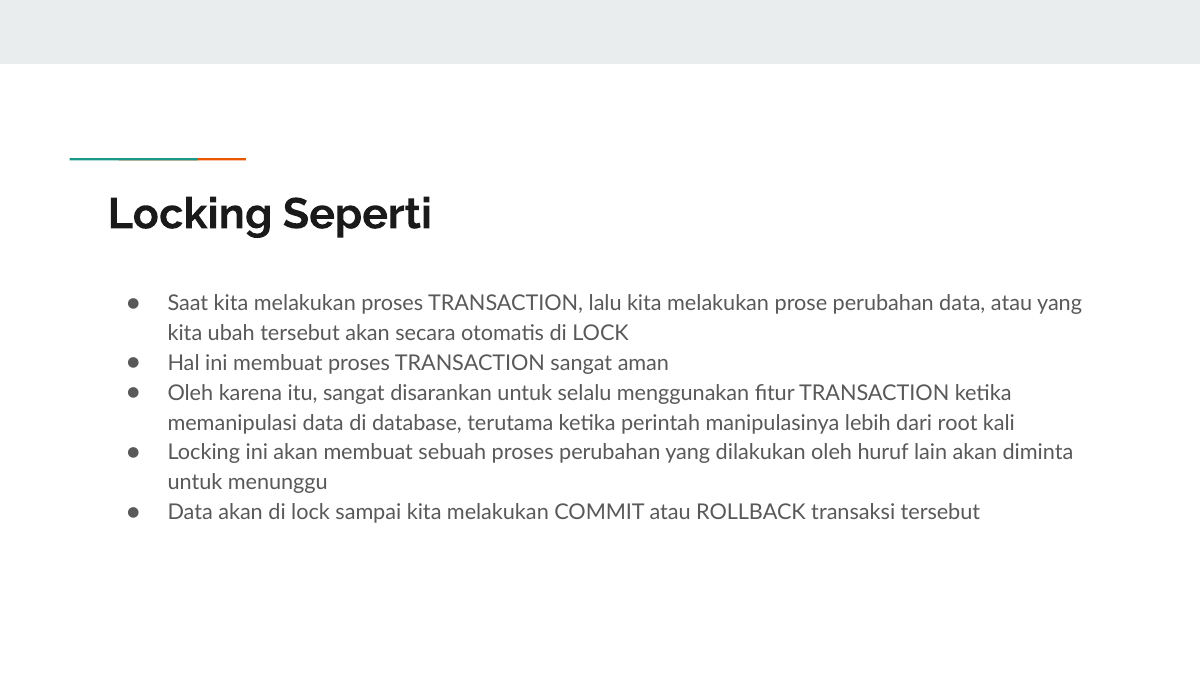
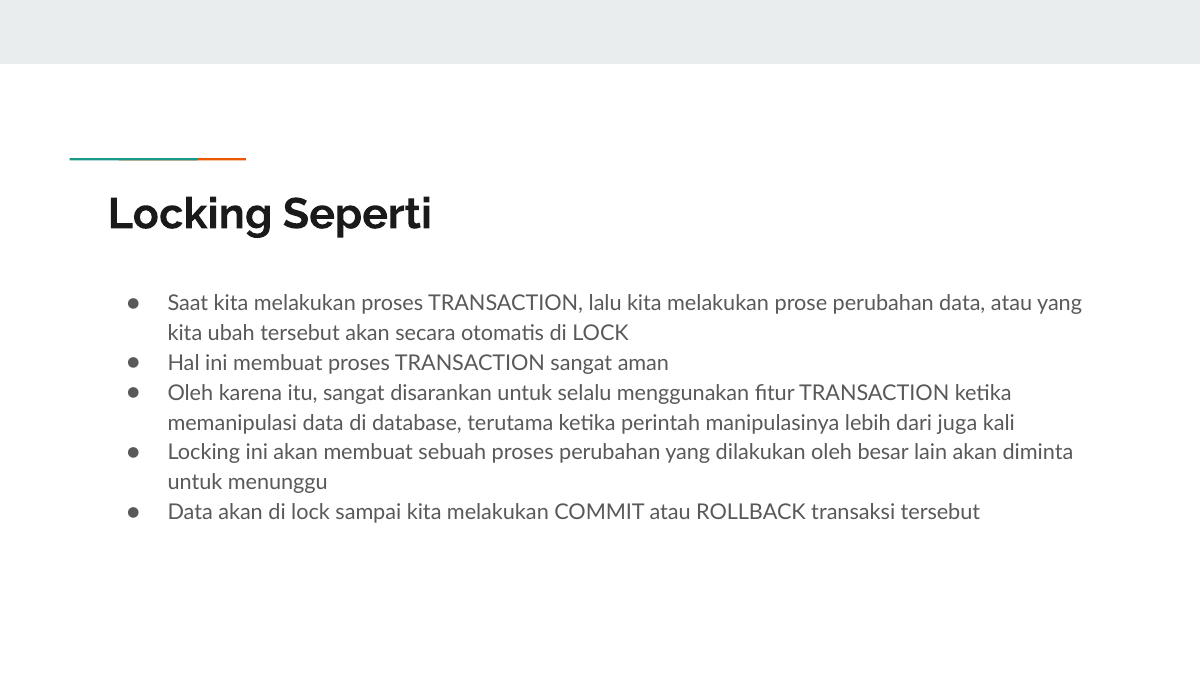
root: root -> juga (958, 423)
huruf: huruf -> besar (883, 453)
